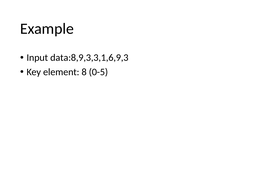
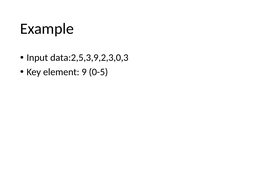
data:8,9,3,3,1,6,9,3: data:8,9,3,3,1,6,9,3 -> data:2,5,3,9,2,3,0,3 (89, 58)
8: 8 -> 9 (84, 72)
